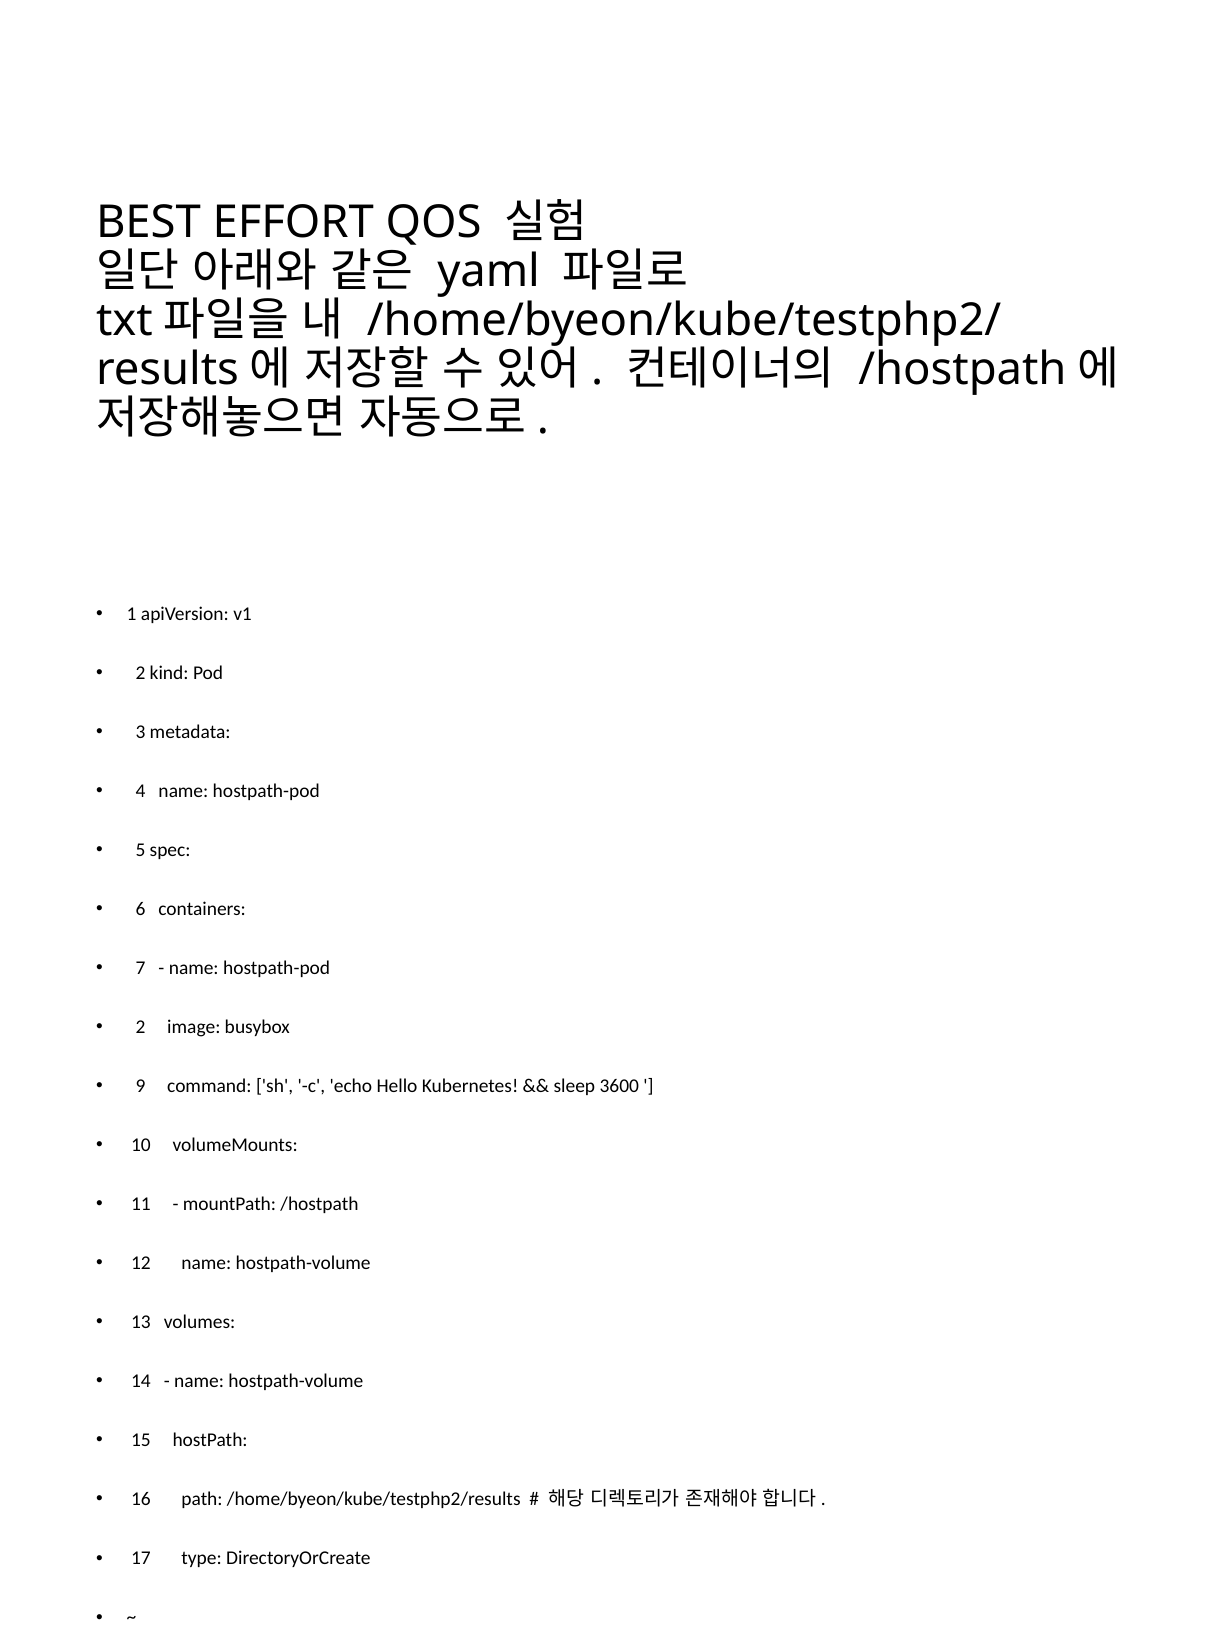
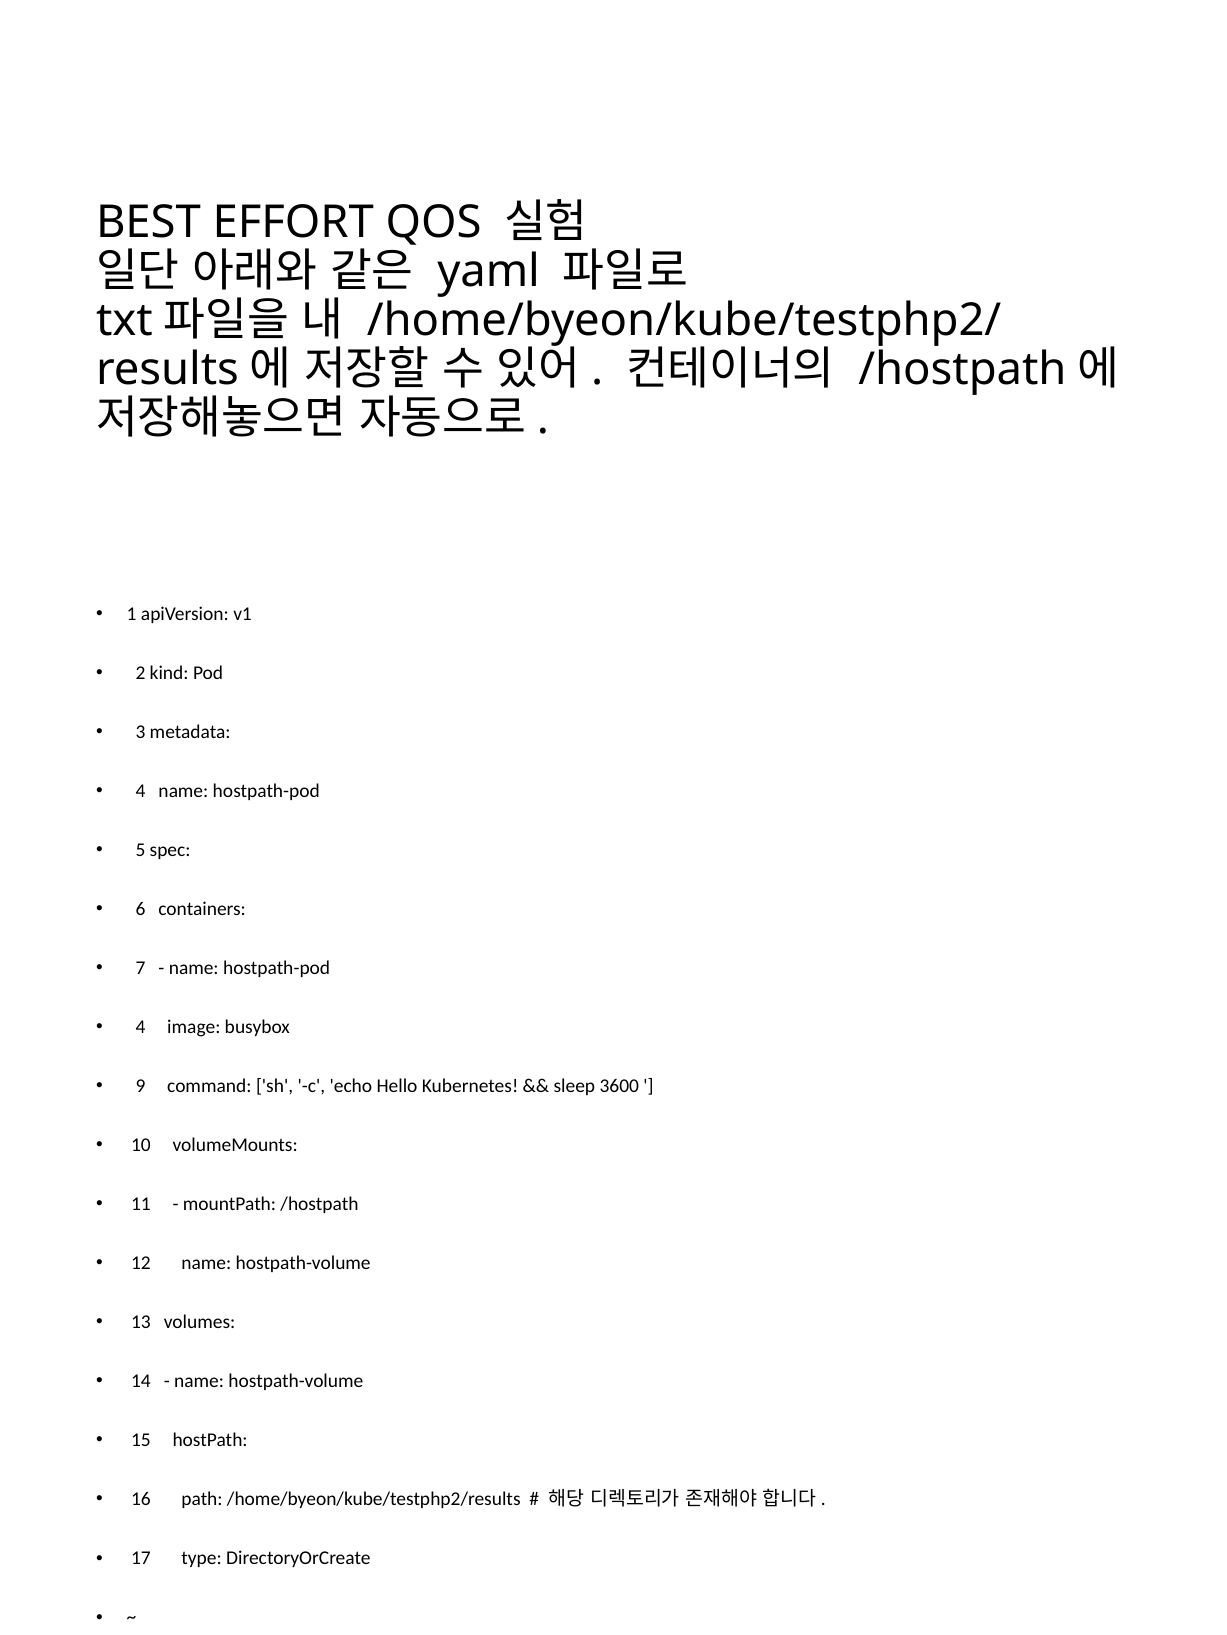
2: 2 -> 4 (140, 1028)
